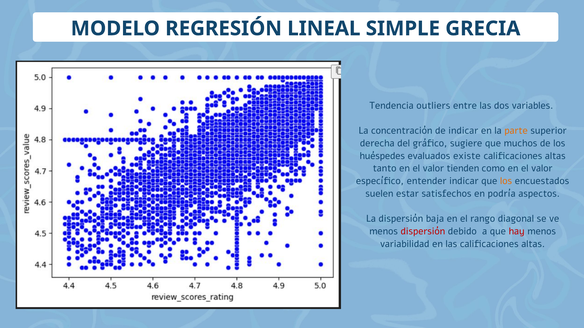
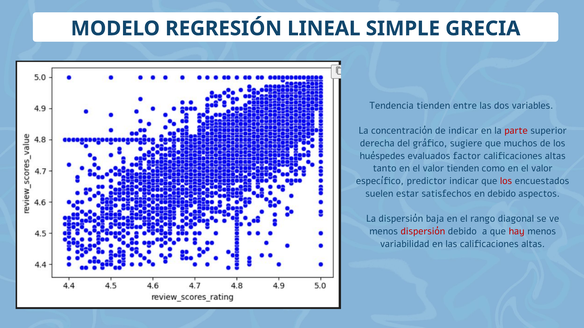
Tendencia outliers: outliers -> tienden (433, 106)
parte colour: orange -> red (516, 131)
existe: existe -> factor (467, 156)
entender: entender -> predictor (427, 181)
los colour: orange -> red (506, 181)
en podría: podría -> debido (502, 194)
